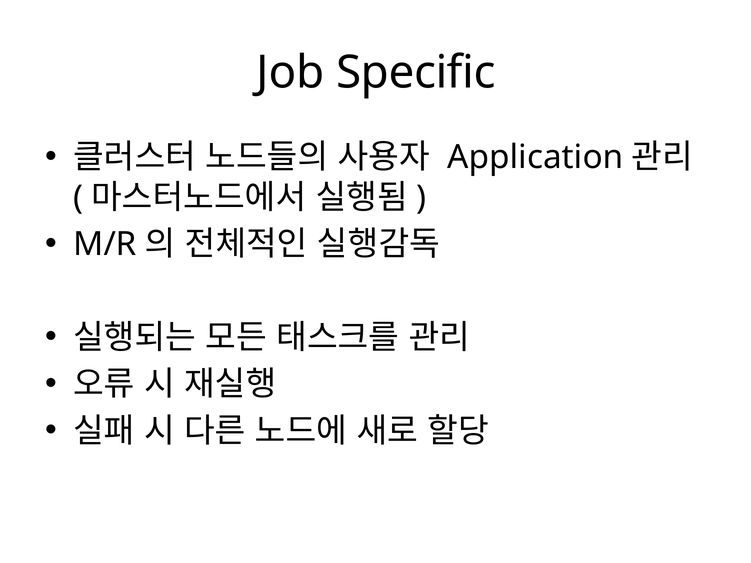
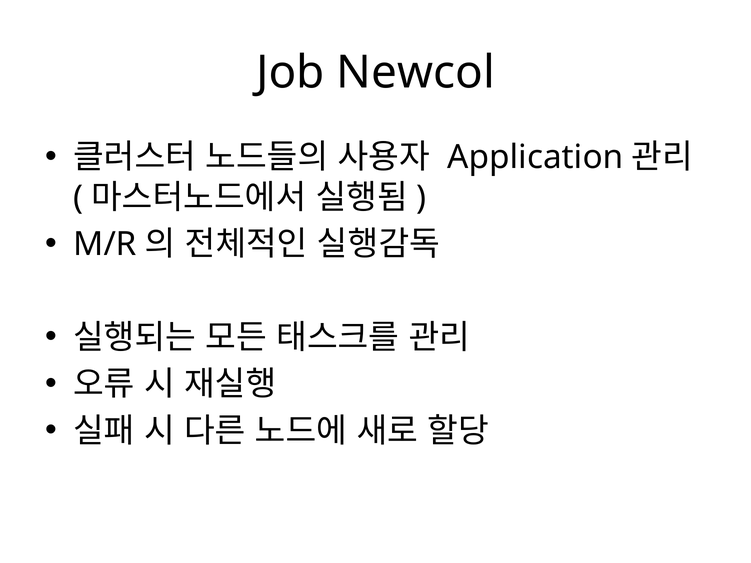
Specific: Specific -> Newcol (416, 73)
